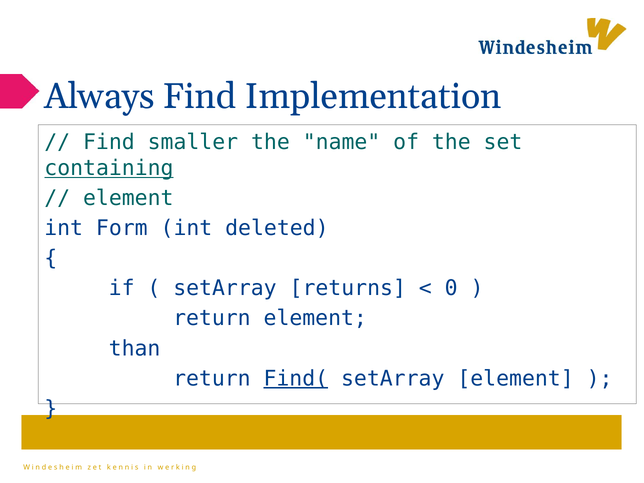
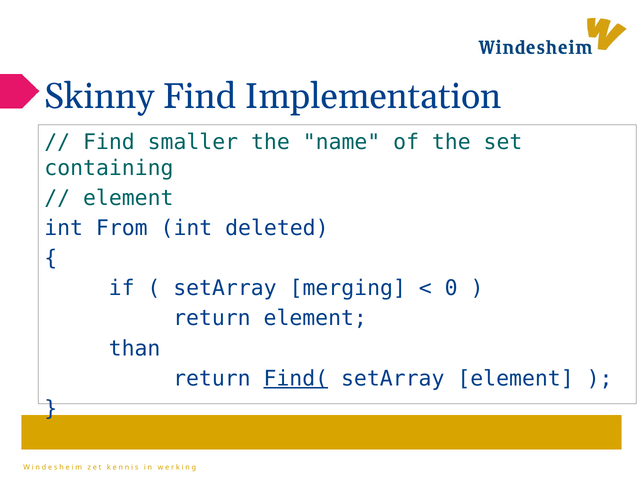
Always: Always -> Skinny (99, 96)
containing underline: present -> none (109, 168)
Form: Form -> From (122, 228)
returns: returns -> merging (348, 288)
